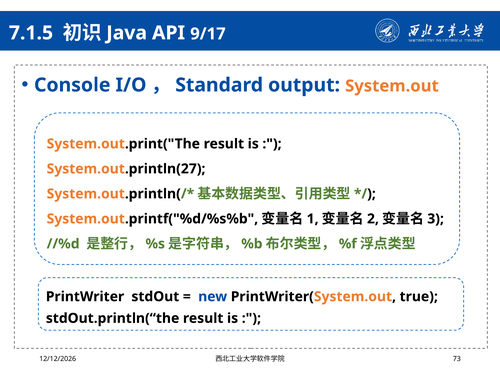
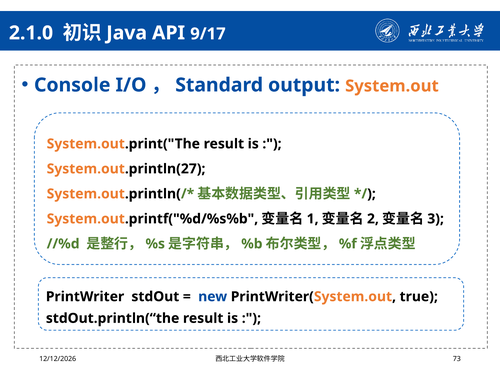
7.1.5: 7.1.5 -> 2.1.0 (31, 33)
